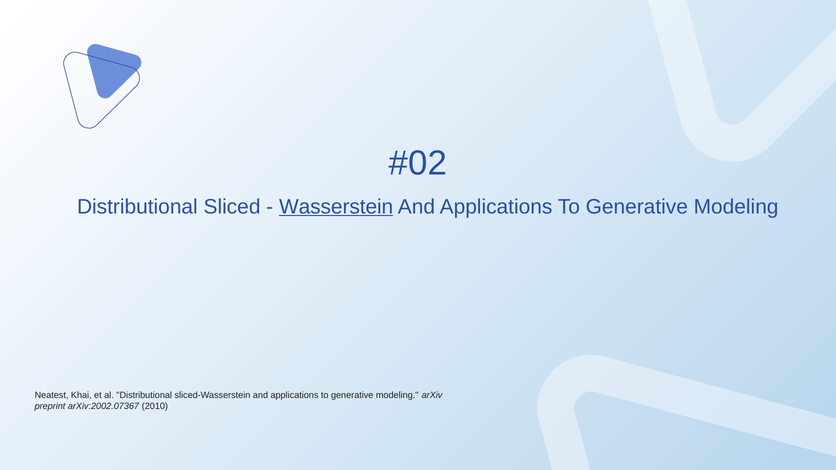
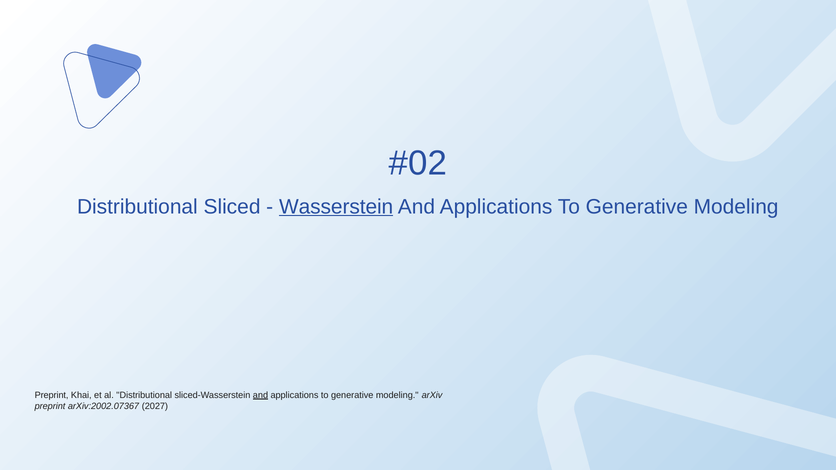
Neatest: Neatest -> Preprint (52, 395)
and underline: none -> present (260, 395)
2010: 2010 -> 2027 (155, 406)
